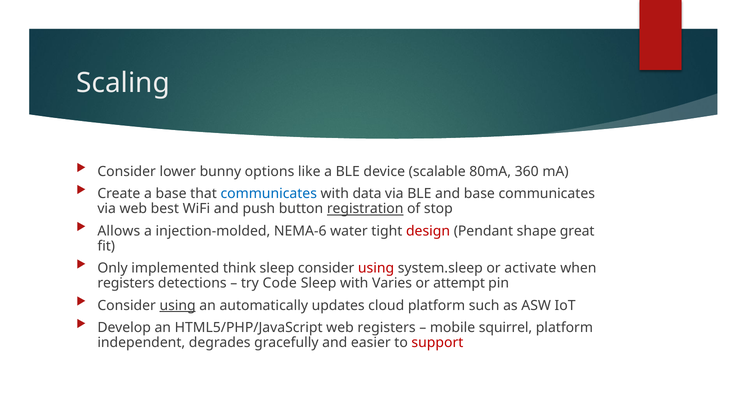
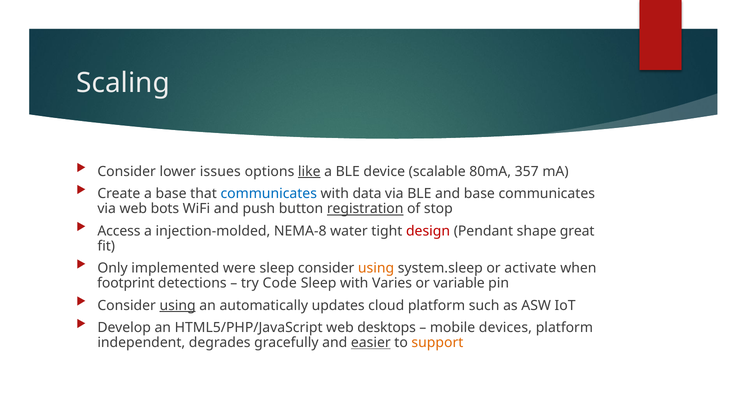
bunny: bunny -> issues (220, 172)
like underline: none -> present (309, 172)
360: 360 -> 357 (527, 172)
best: best -> bots (165, 209)
Allows: Allows -> Access (119, 231)
NEMA-6: NEMA-6 -> NEMA-8 (300, 231)
think: think -> were (239, 268)
using colour: red -> orange (376, 268)
registers: registers -> footprint (126, 283)
attempt: attempt -> variable (459, 283)
web registers: registers -> desktops (387, 328)
squirrel: squirrel -> devices (505, 328)
easier underline: none -> present (371, 343)
support colour: red -> orange (437, 343)
